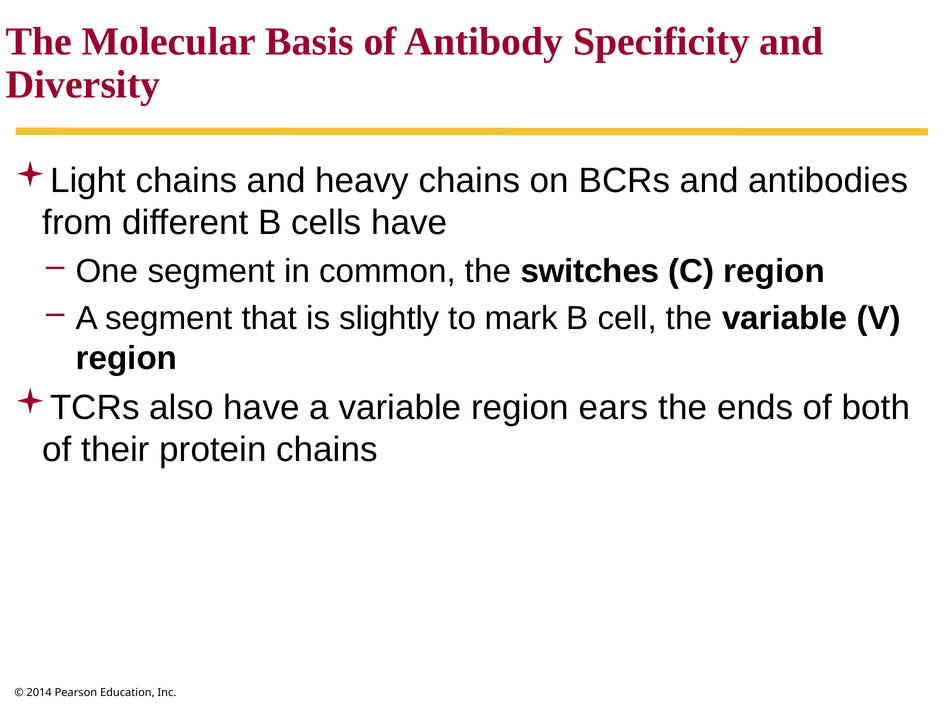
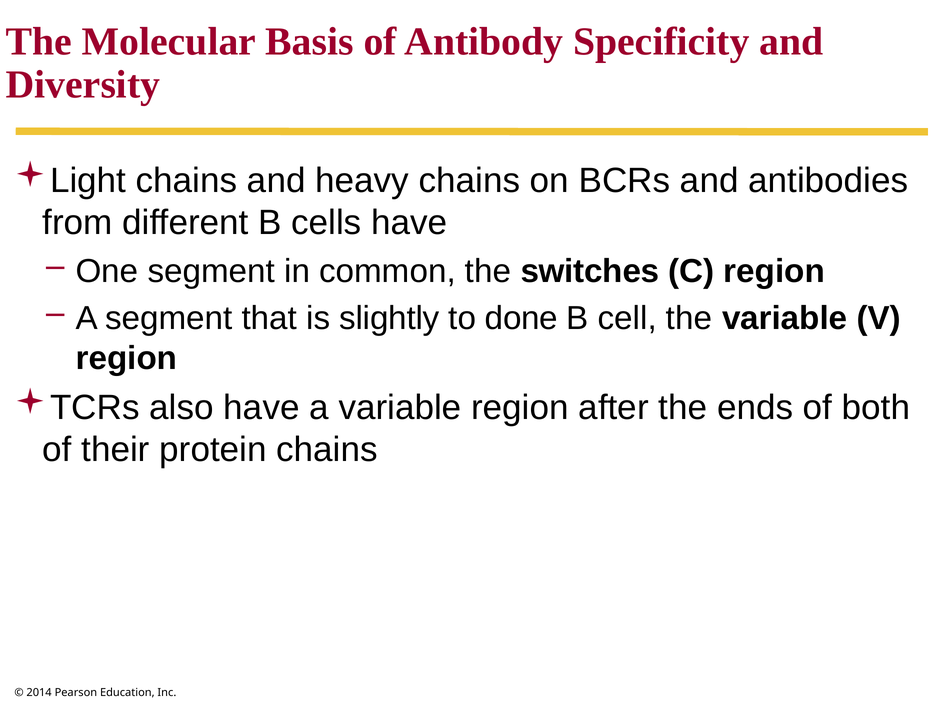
mark: mark -> done (521, 318)
ears: ears -> after (614, 408)
